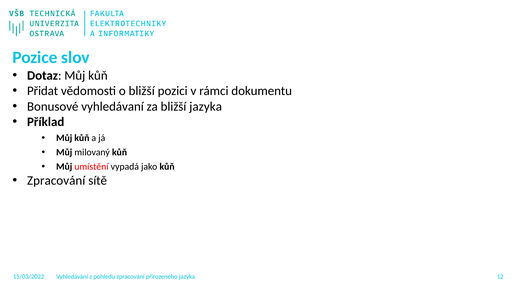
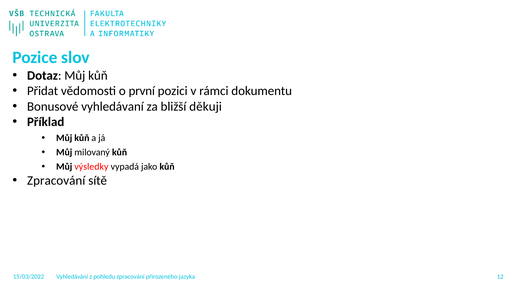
o bližší: bližší -> první (142, 91)
bližší jazyka: jazyka -> děkuji (206, 106)
umístění: umístění -> výsledky (91, 167)
